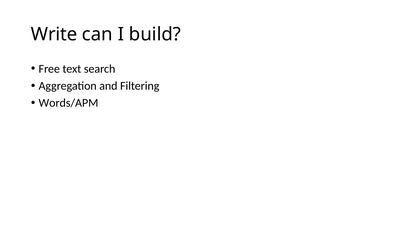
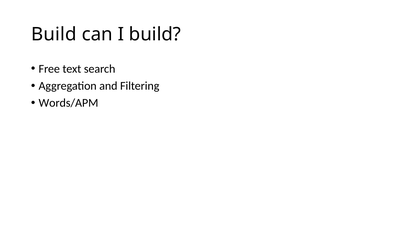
Write: Write -> Build (54, 34)
